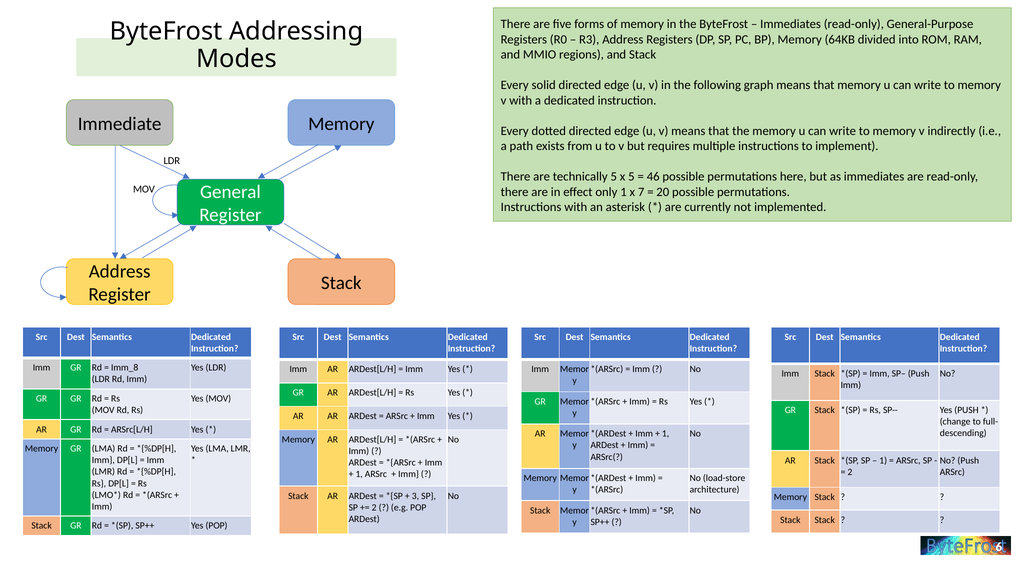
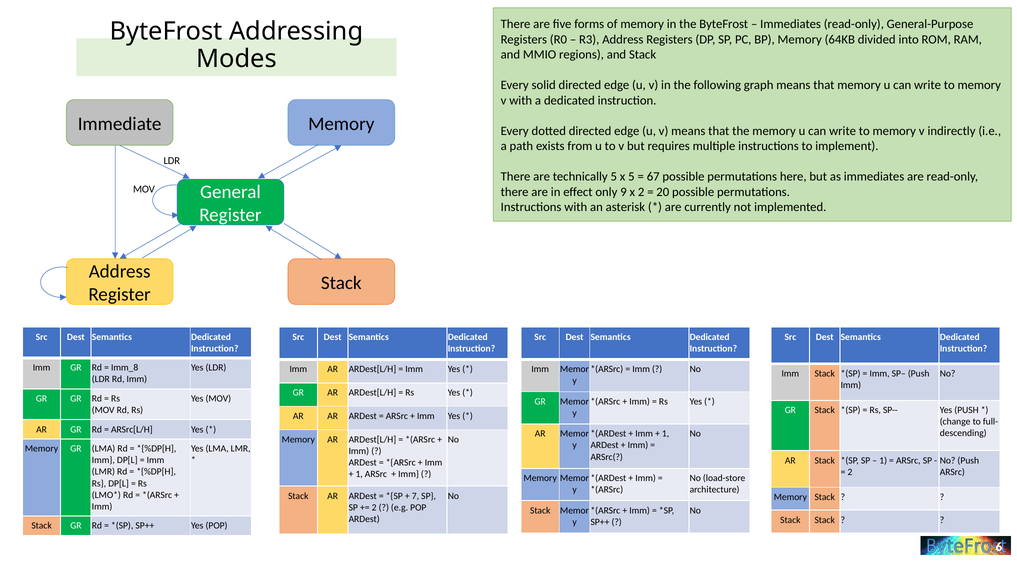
46: 46 -> 67 (653, 177)
only 1: 1 -> 9 (623, 192)
x 7: 7 -> 2 (641, 192)
3: 3 -> 7 (415, 496)
